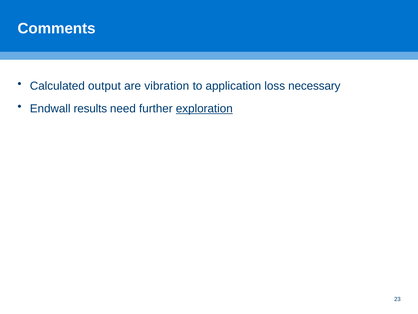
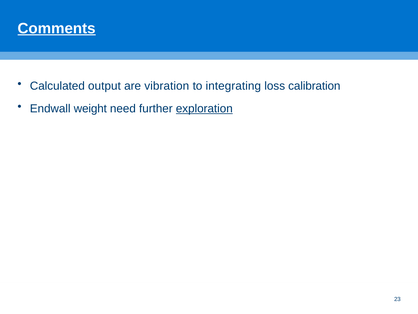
Comments underline: none -> present (57, 28)
application: application -> integrating (233, 86)
necessary: necessary -> calibration (314, 86)
results: results -> weight (90, 109)
